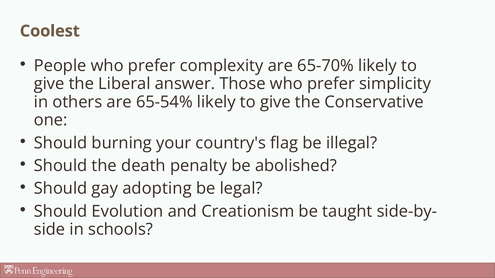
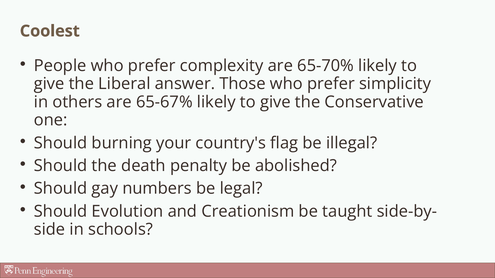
65-54%: 65-54% -> 65-67% (164, 102)
adopting: adopting -> numbers (157, 189)
